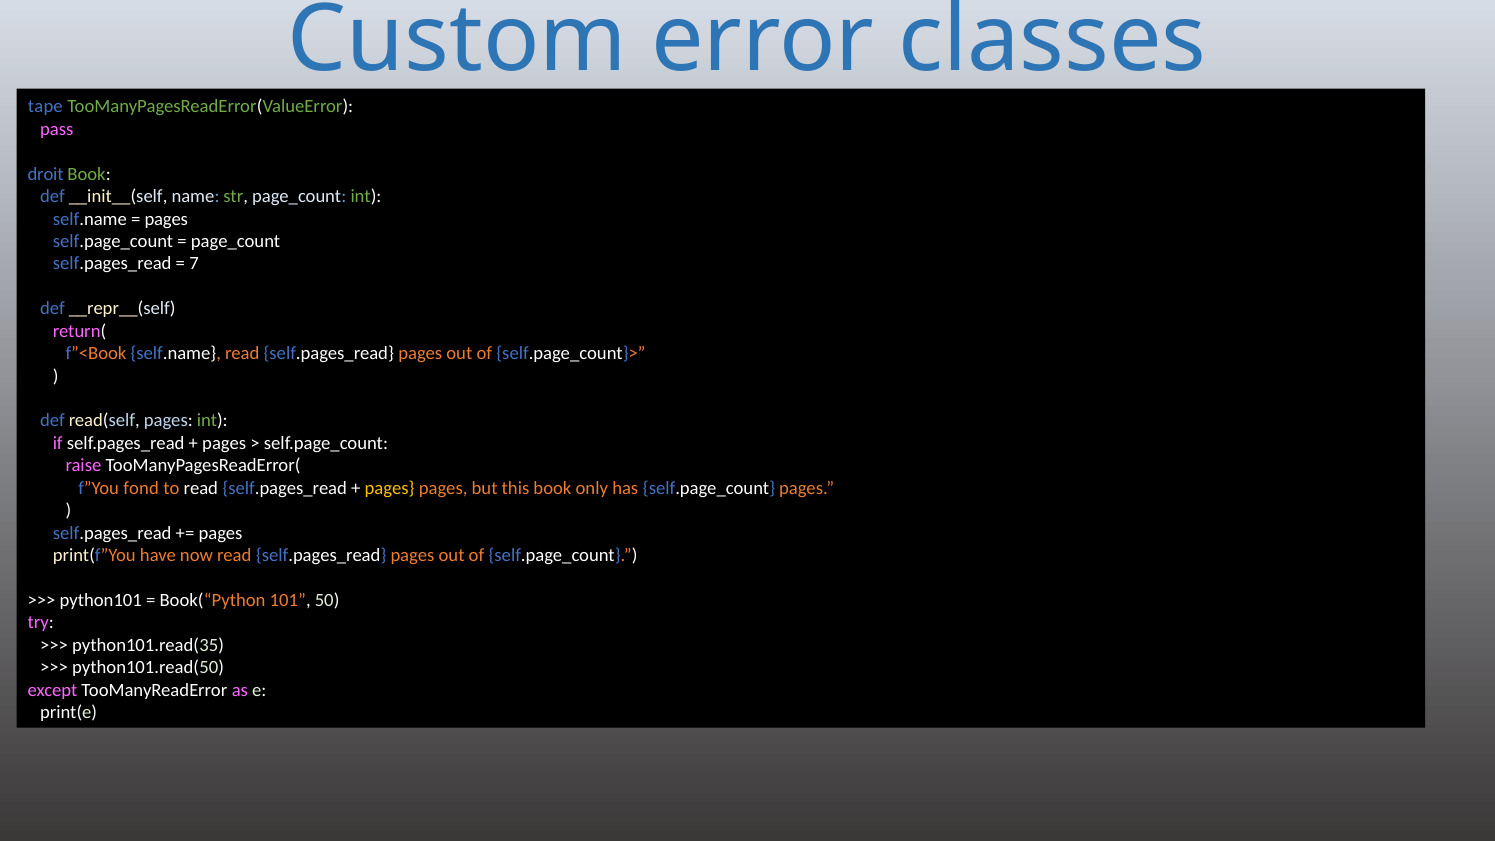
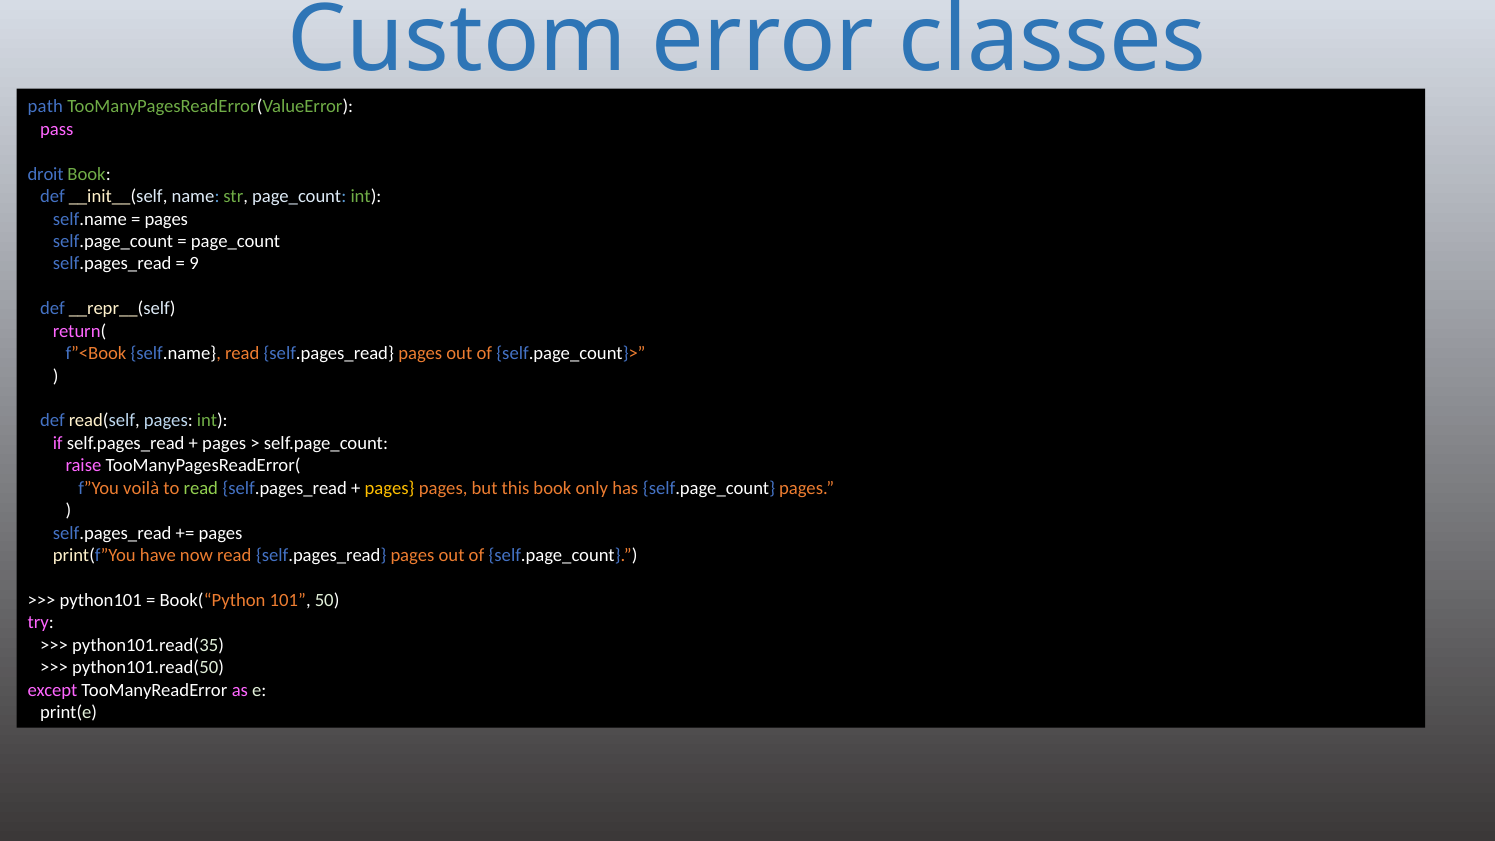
tape: tape -> path (45, 107)
7: 7 -> 9 (194, 264)
fond: fond -> voilà (141, 488)
read colour: white -> light green (201, 488)
